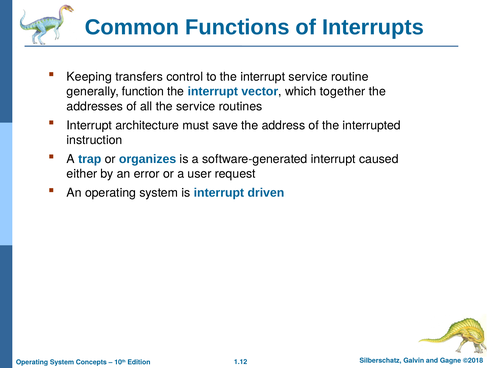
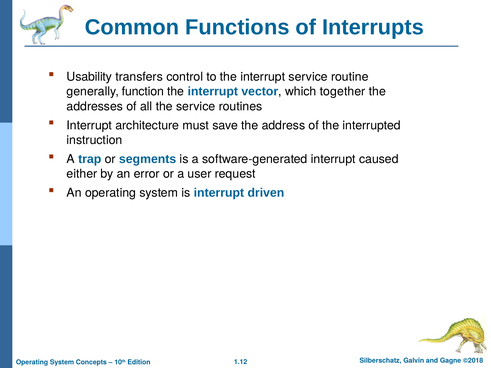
Keeping: Keeping -> Usability (89, 77)
organizes: organizes -> segments (148, 159)
